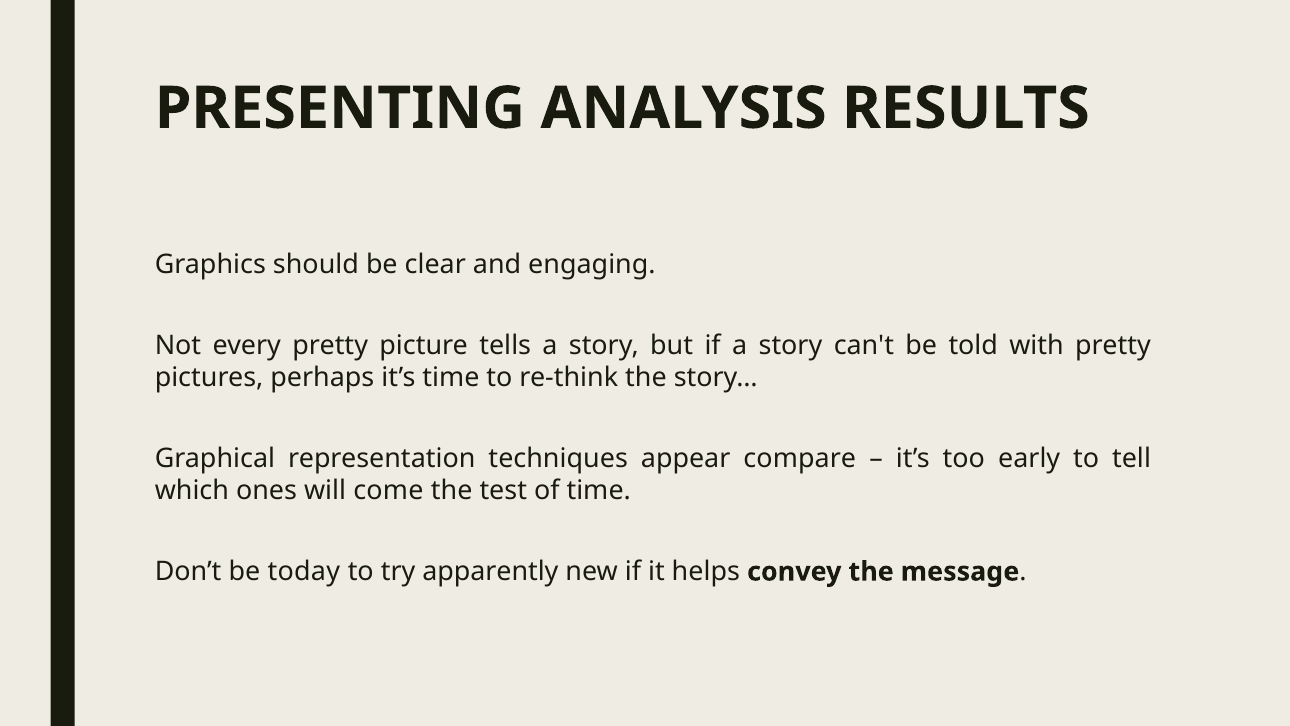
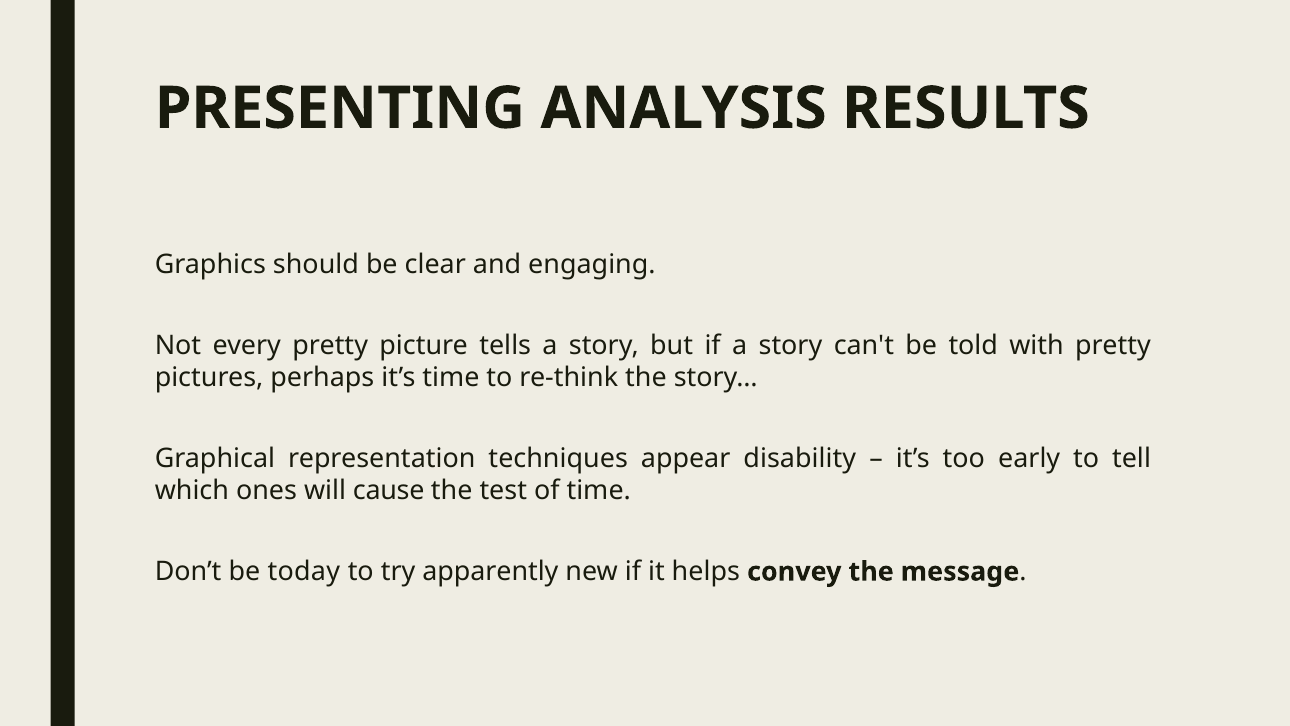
compare: compare -> disability (800, 458)
come: come -> cause (389, 491)
